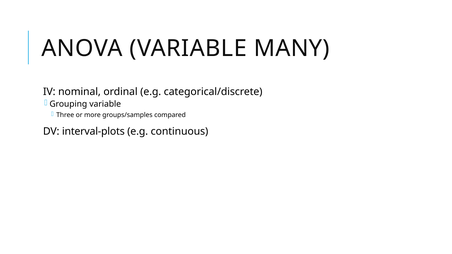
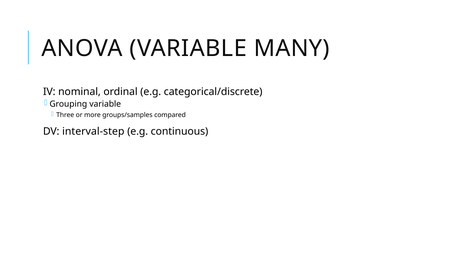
interval-plots: interval-plots -> interval-step (93, 132)
